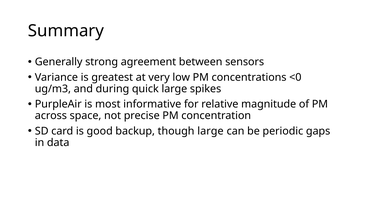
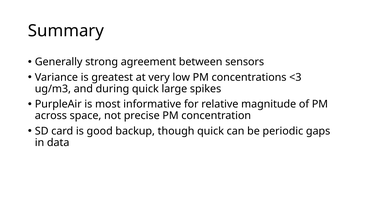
<0: <0 -> <3 (295, 77)
though large: large -> quick (211, 131)
